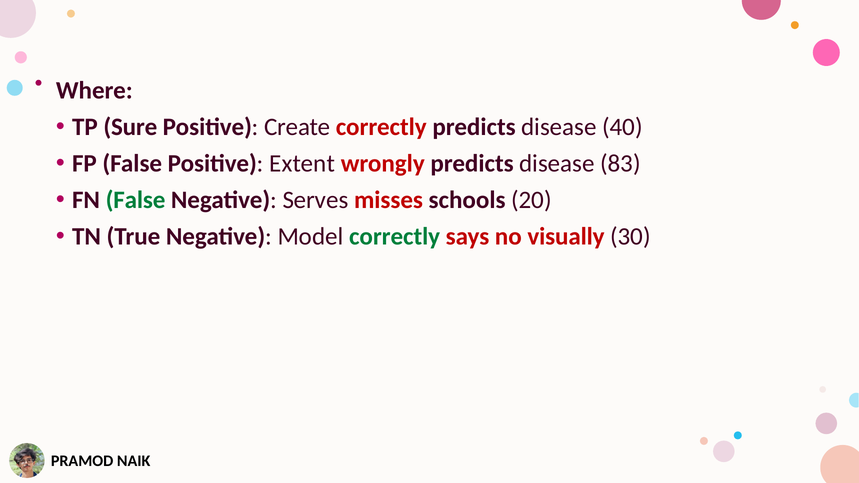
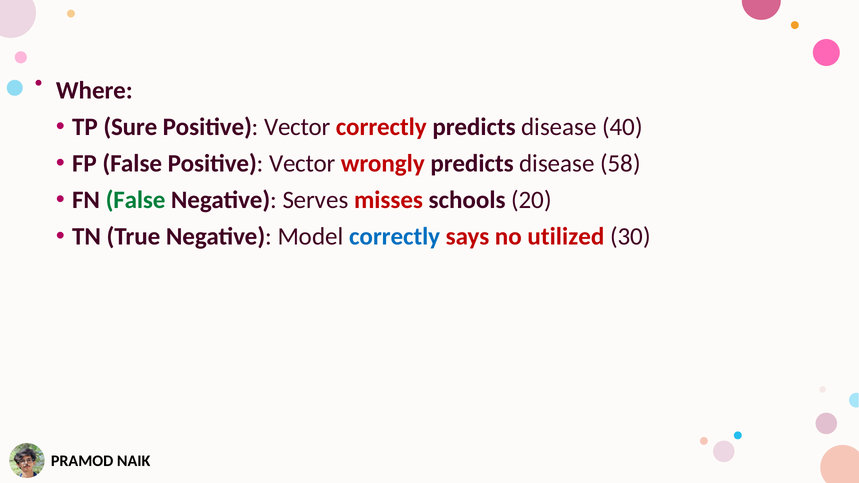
Create: Create -> Vector (297, 127)
False Positive Extent: Extent -> Vector (302, 164)
83: 83 -> 58 (620, 164)
correctly colour: green -> blue (395, 237)
visually: visually -> utilized (566, 237)
